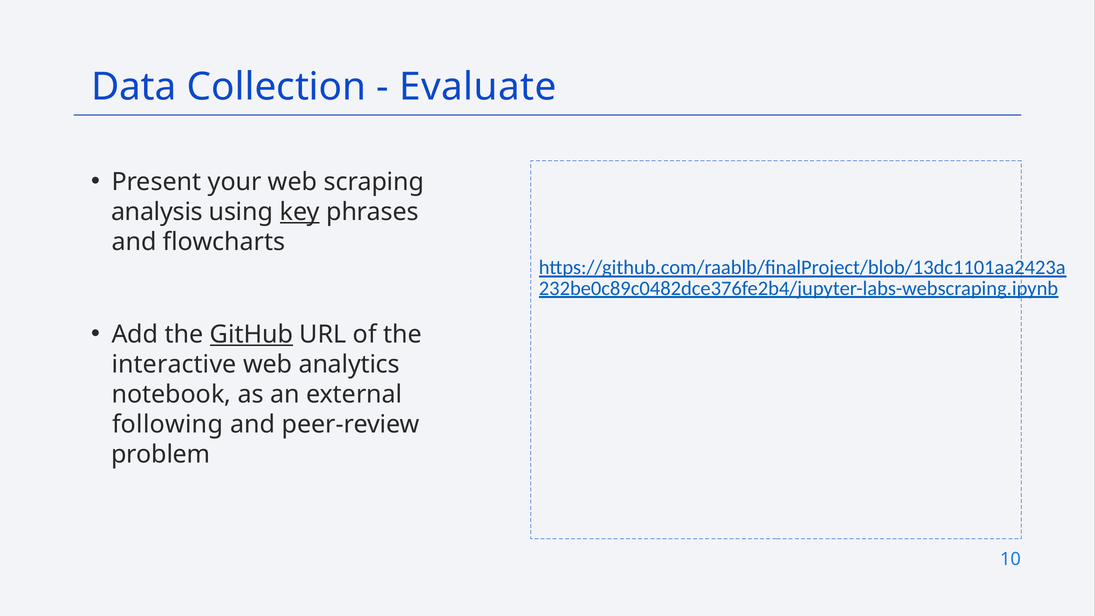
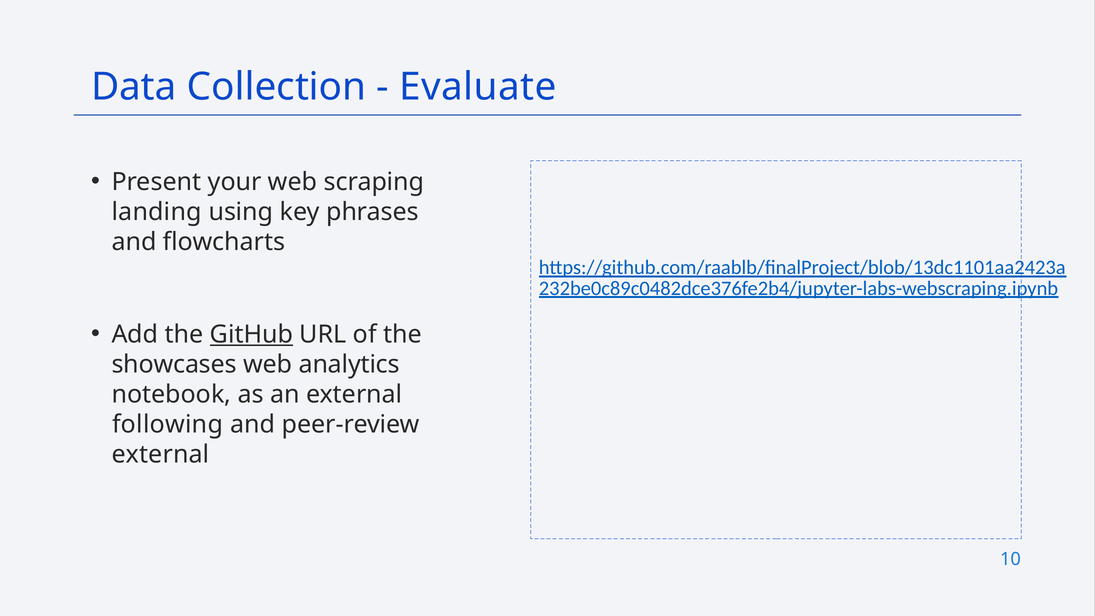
analysis: analysis -> landing (157, 212)
key underline: present -> none (300, 212)
interactive: interactive -> showcases (174, 364)
problem: problem -> external (160, 455)
